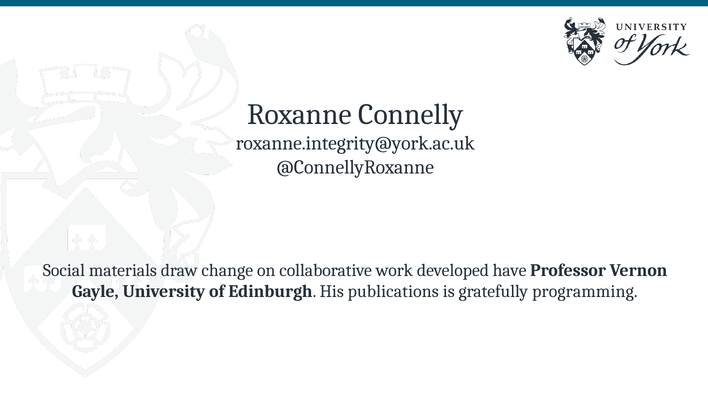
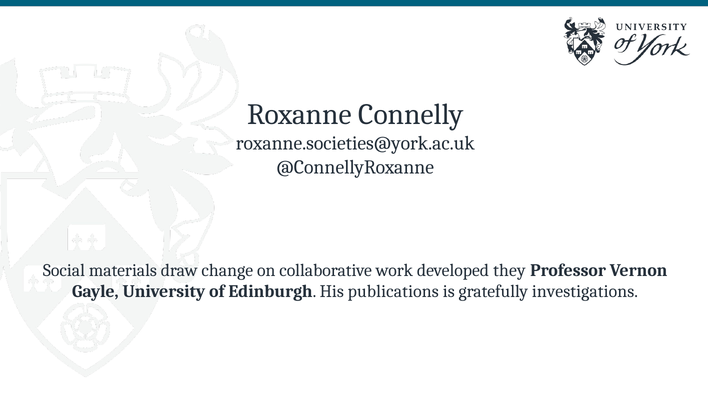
roxanne.integrity@york.ac.uk: roxanne.integrity@york.ac.uk -> roxanne.societies@york.ac.uk (355, 143)
have: have -> they (509, 270)
programming: programming -> investigations (585, 291)
